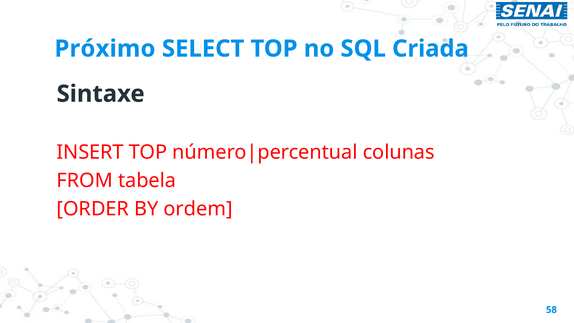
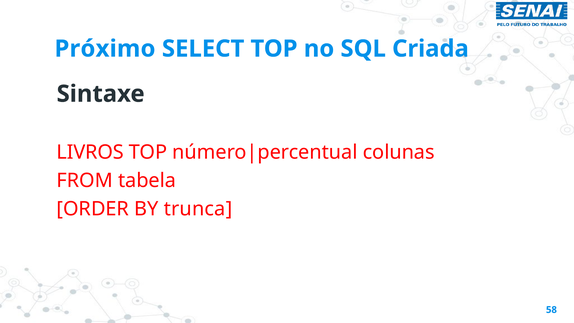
INSERT: INSERT -> LIVROS (90, 152)
ordem: ordem -> trunca (198, 209)
